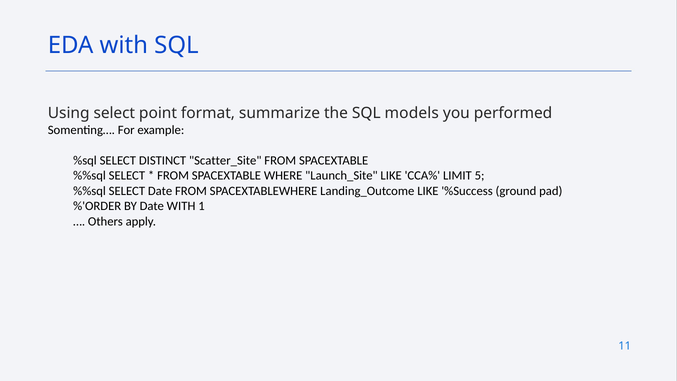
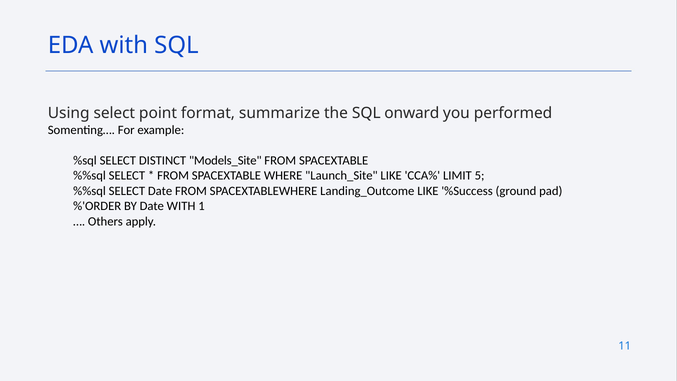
models: models -> onward (412, 113)
Scatter_Site: Scatter_Site -> Models_Site (225, 160)
